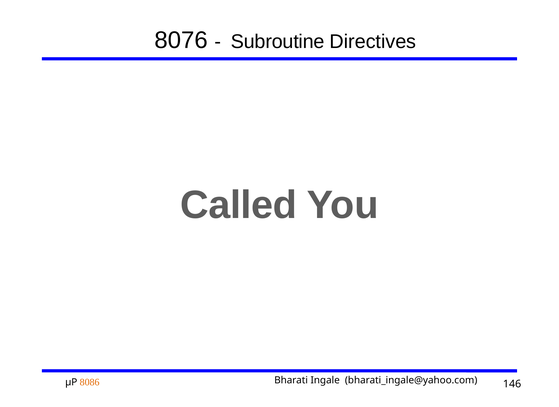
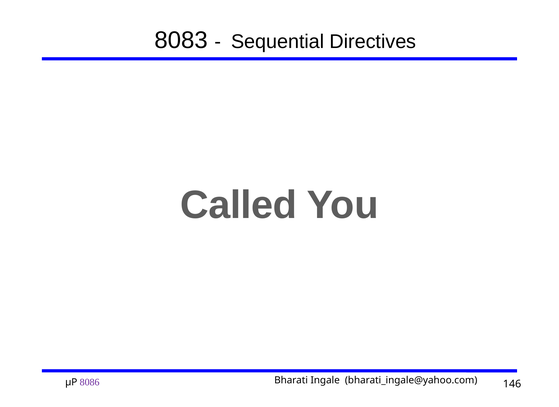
8076: 8076 -> 8083 (181, 40)
Subroutine: Subroutine -> Sequential (278, 41)
8086 colour: orange -> purple (90, 382)
